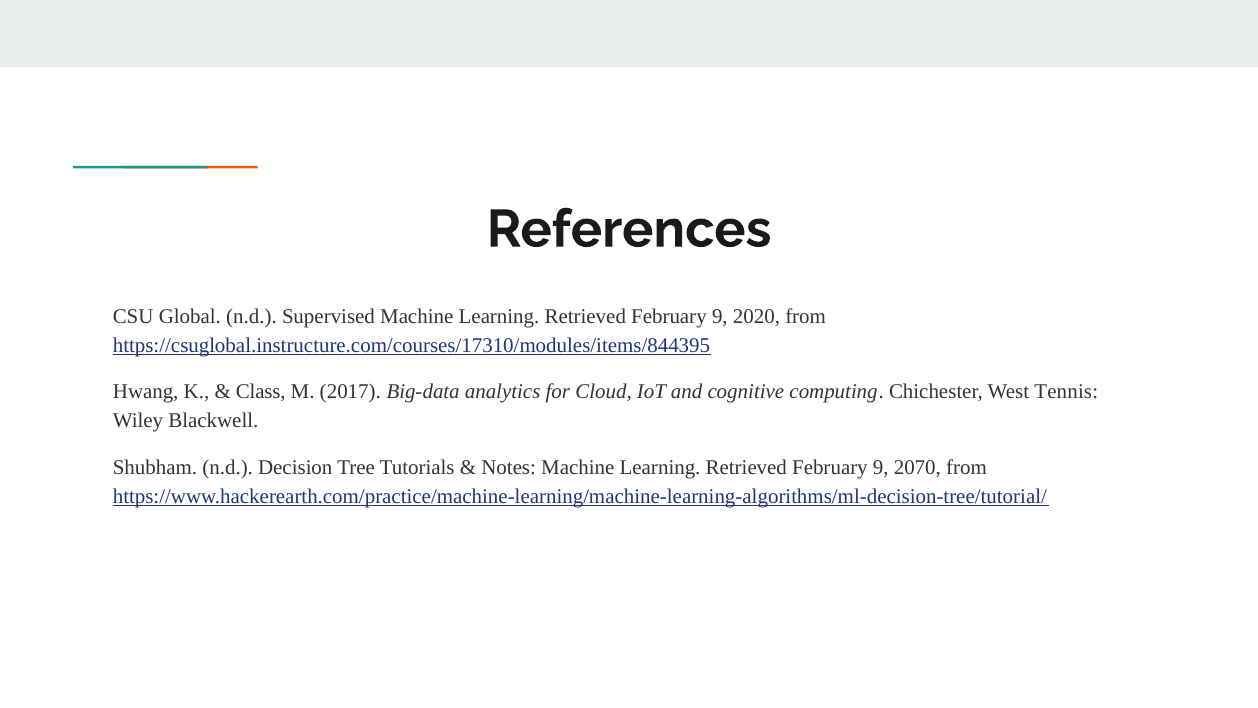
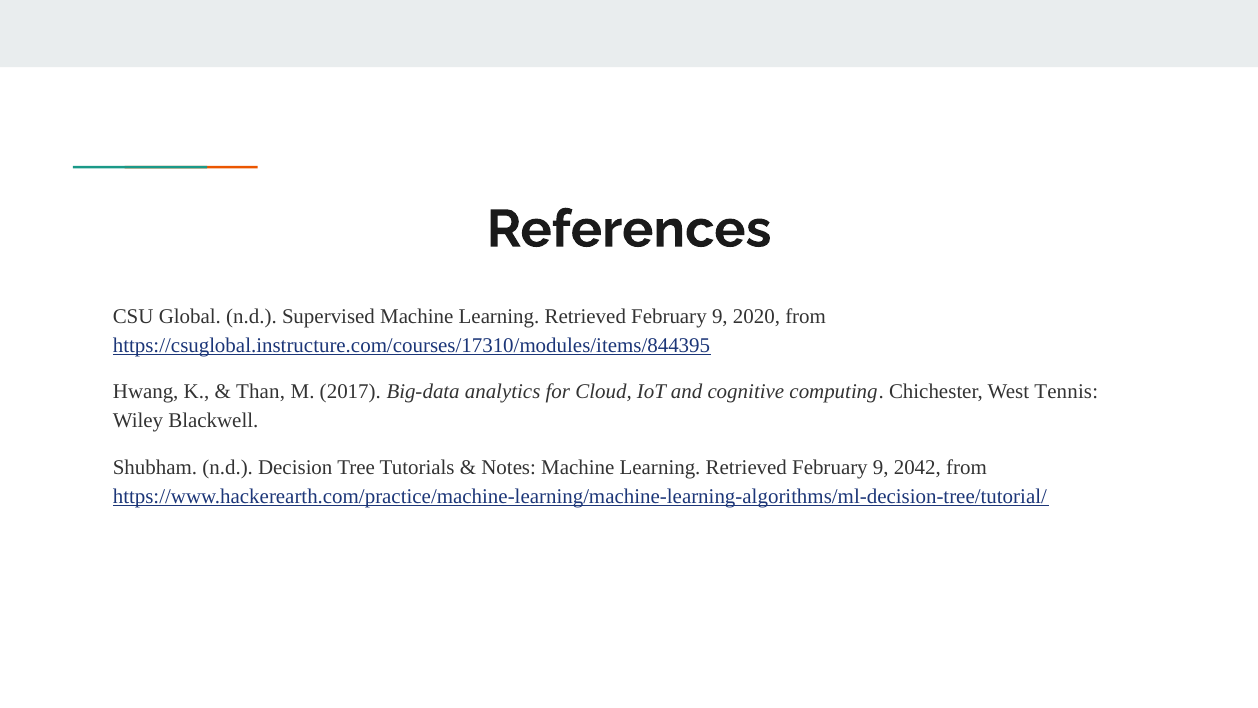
Class: Class -> Than (261, 392)
2070: 2070 -> 2042 (917, 467)
